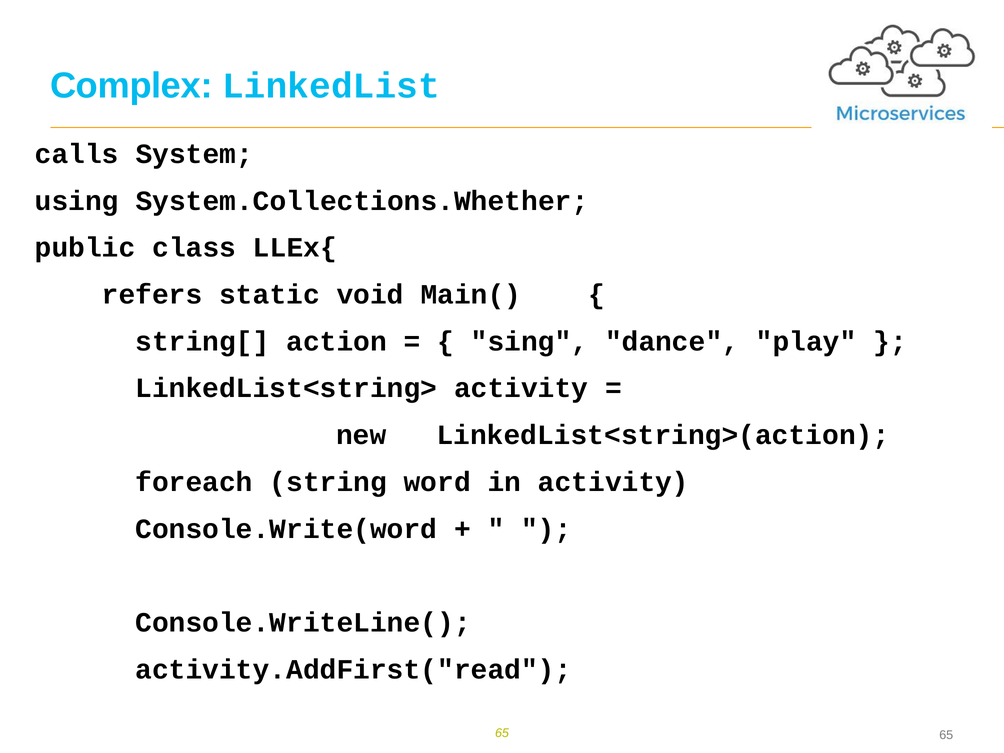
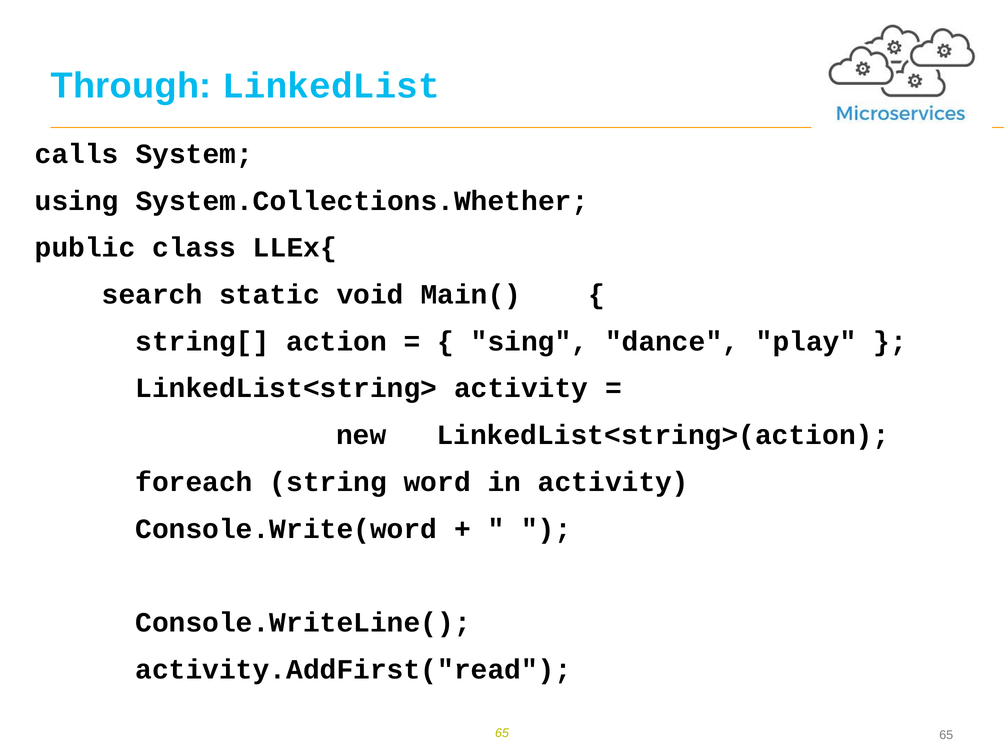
Complex: Complex -> Through (131, 86)
refers: refers -> search (152, 295)
